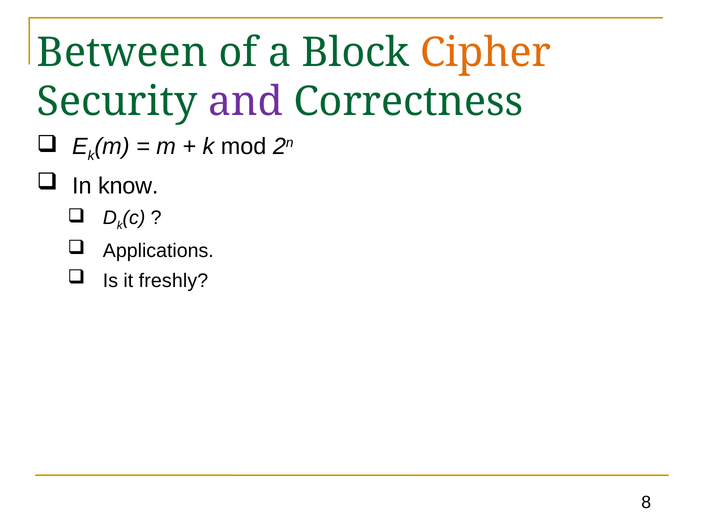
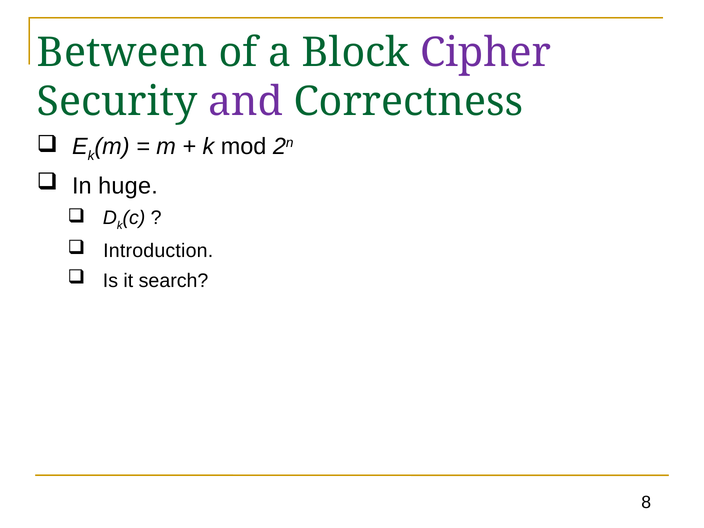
Cipher colour: orange -> purple (486, 53)
know: know -> huge (128, 186)
Applications: Applications -> Introduction (158, 251)
freshly: freshly -> search (174, 281)
